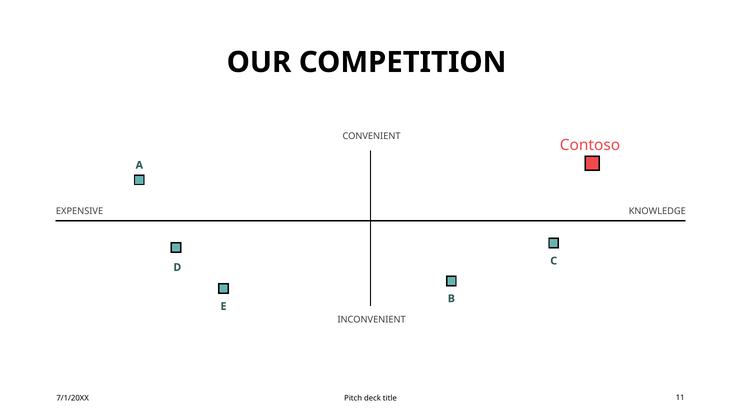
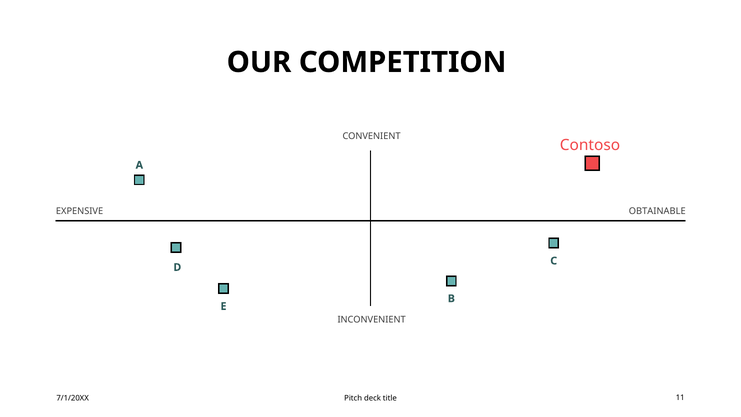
KNOWLEDGE: KNOWLEDGE -> OBTAINABLE (657, 211)
